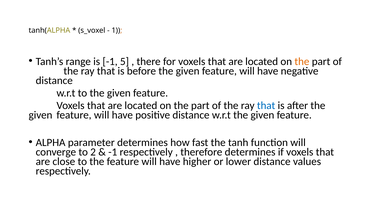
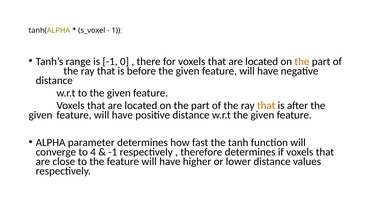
5: 5 -> 0 (124, 62)
that colour: blue -> orange (266, 106)
2: 2 -> 4 (93, 152)
